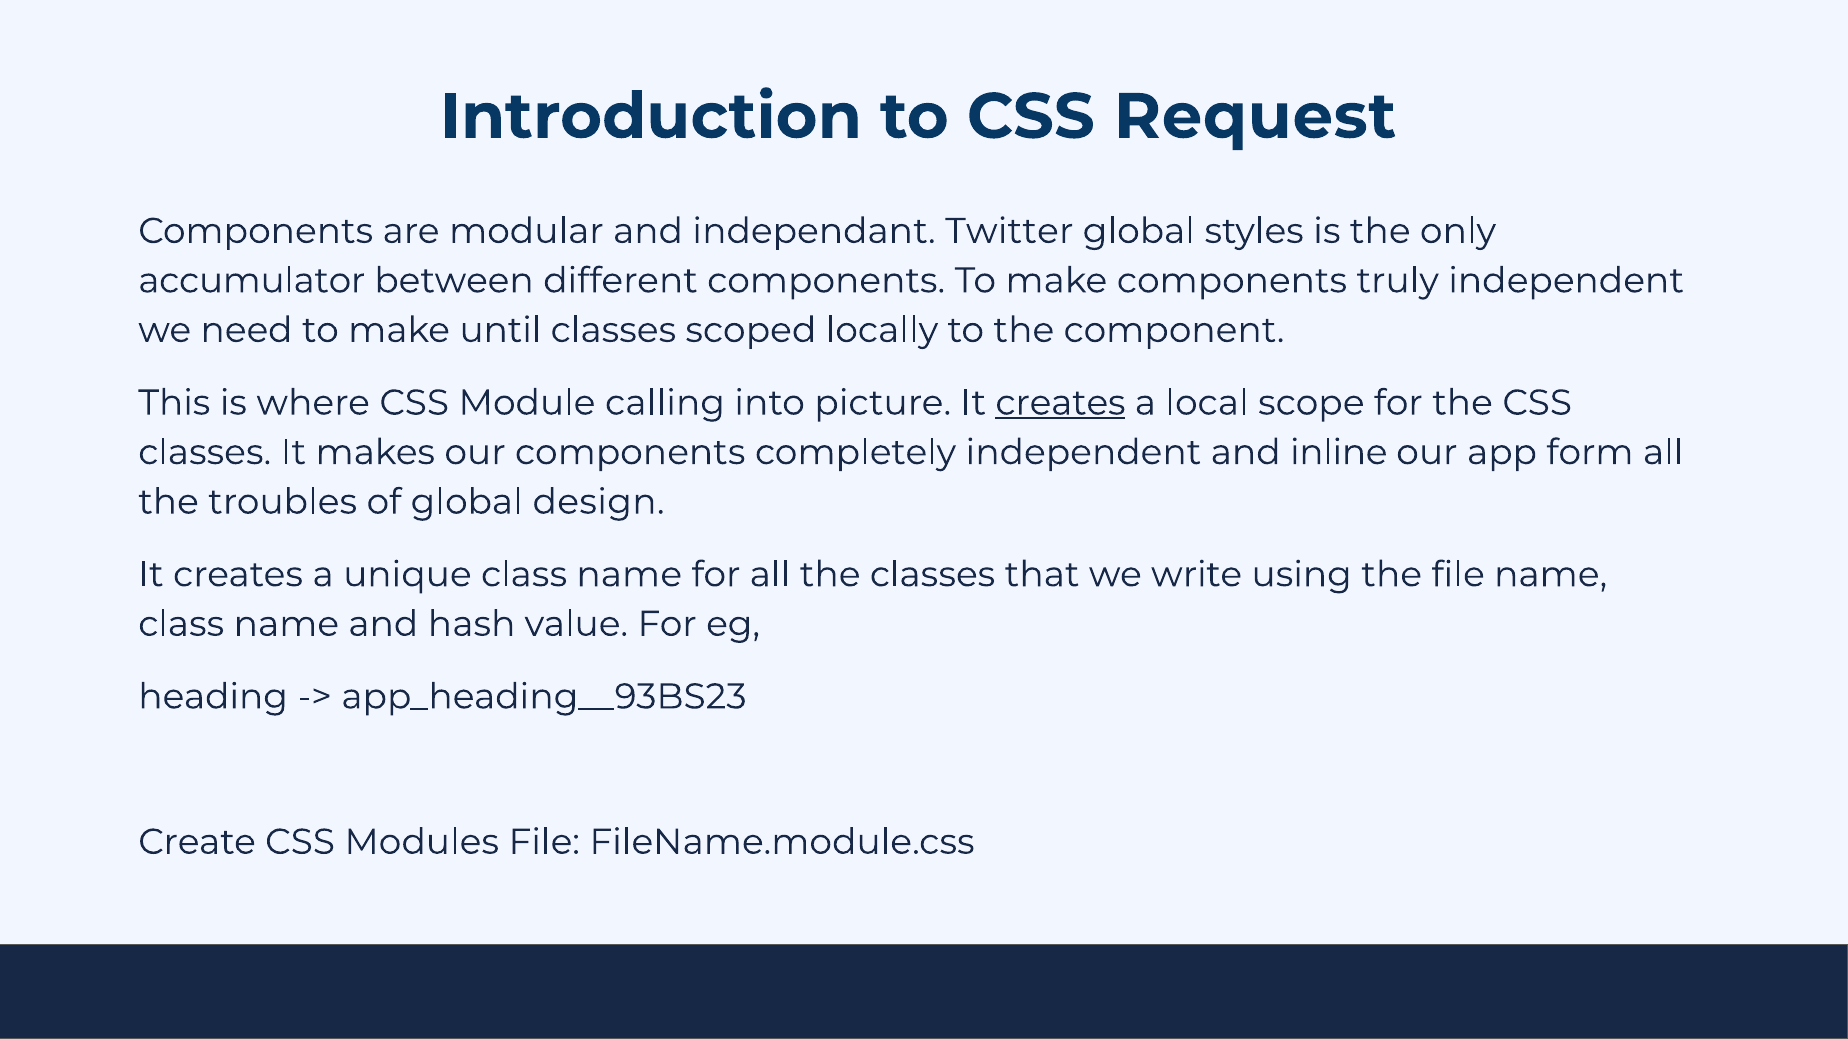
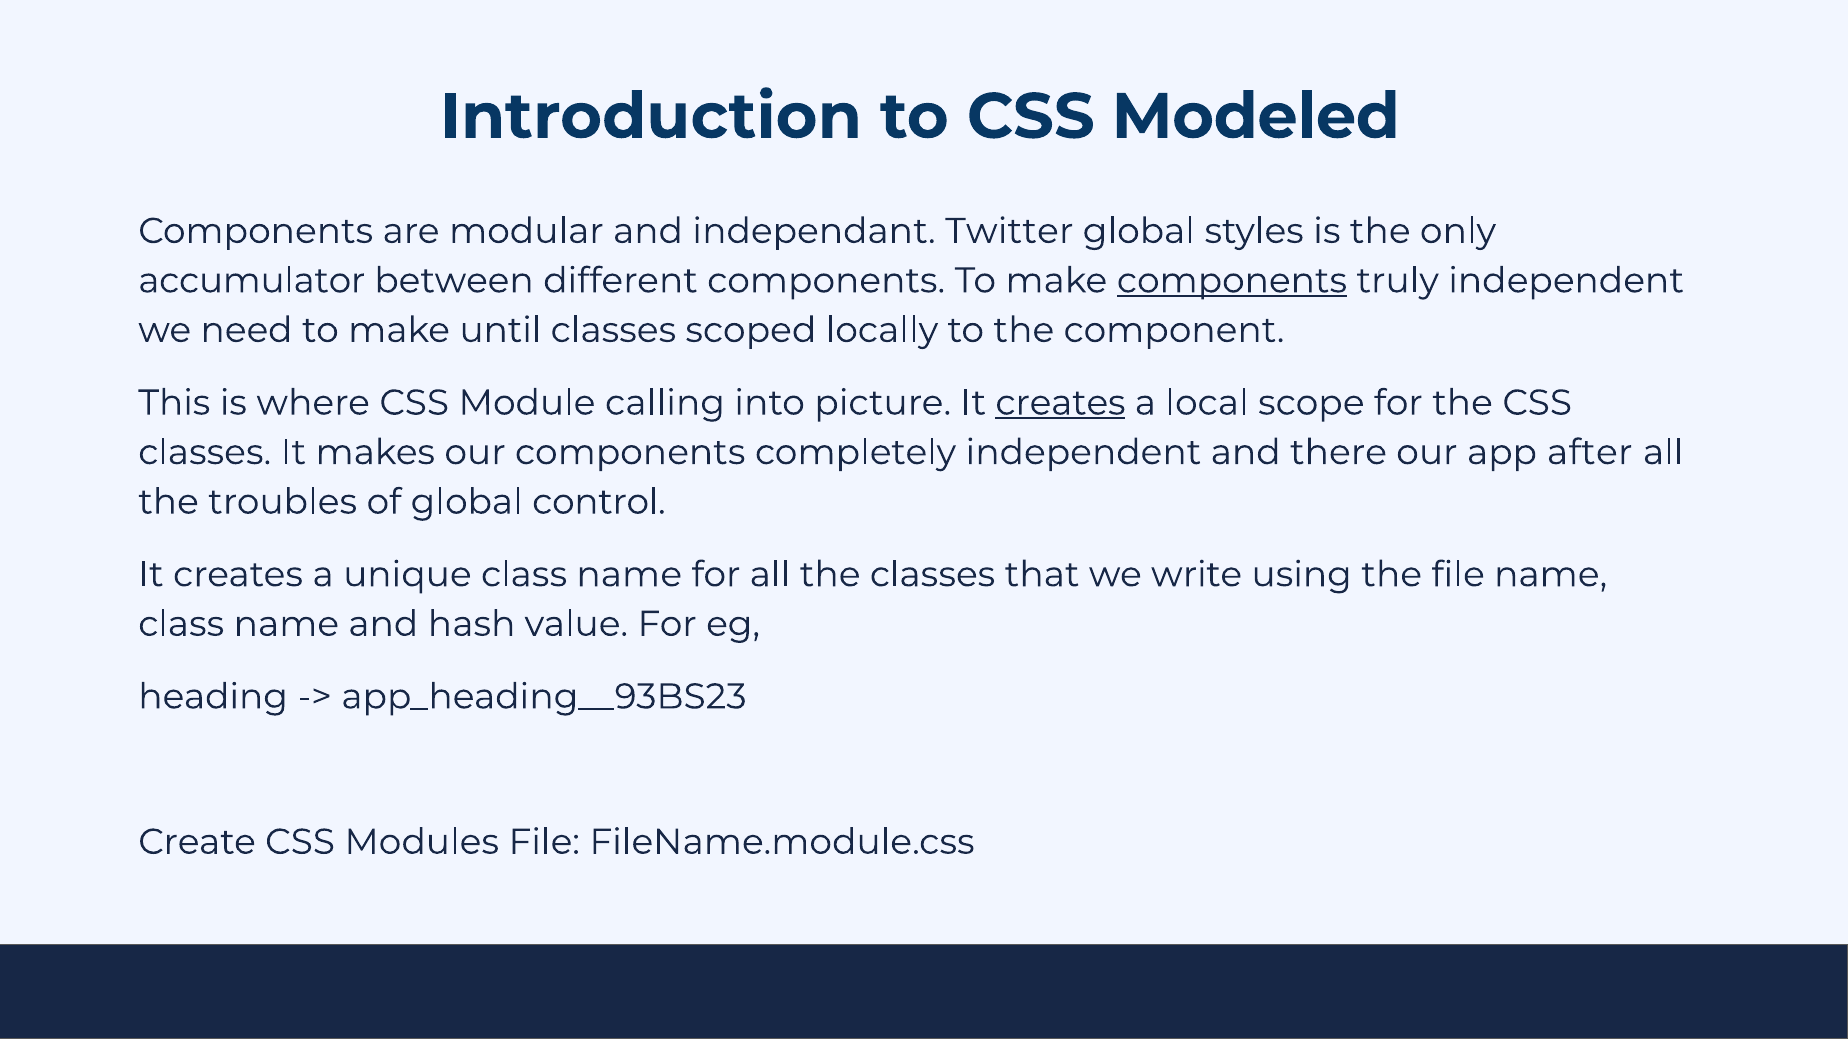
Request: Request -> Modeled (1256, 117)
components underline: none -> present (1232, 281)
inline: inline -> there (1338, 453)
form: form -> after (1590, 453)
design: design -> control (599, 502)
